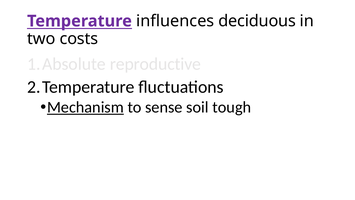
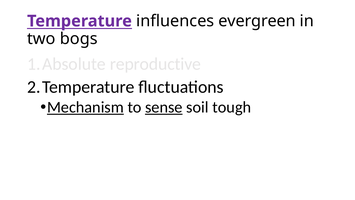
deciduous: deciduous -> evergreen (257, 21)
costs: costs -> bogs (79, 39)
sense underline: none -> present (164, 107)
